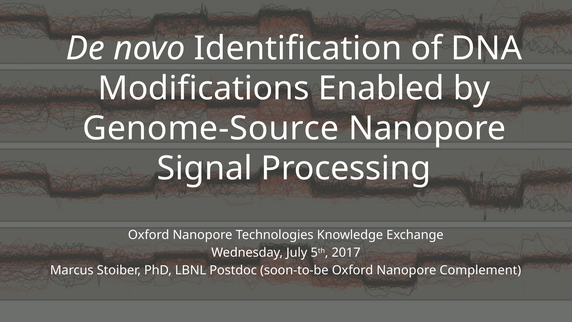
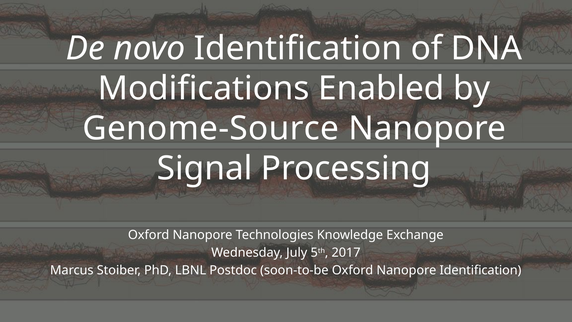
Nanopore Complement: Complement -> Identification (480, 270)
